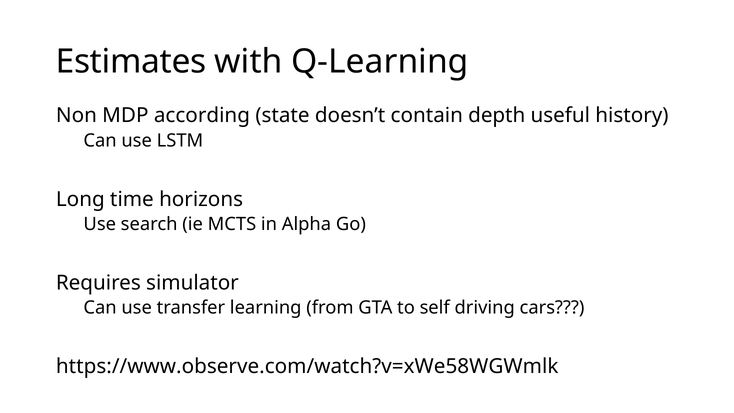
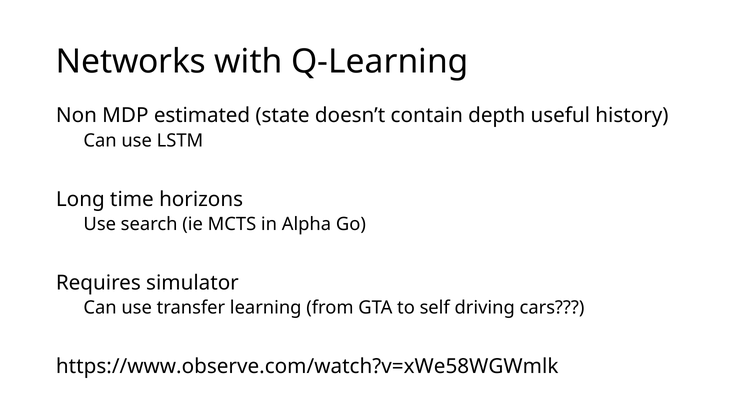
Estimates: Estimates -> Networks (131, 62)
according: according -> estimated (202, 116)
